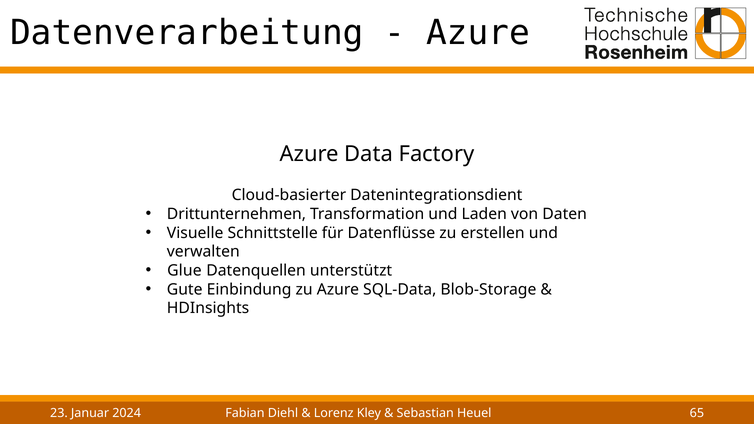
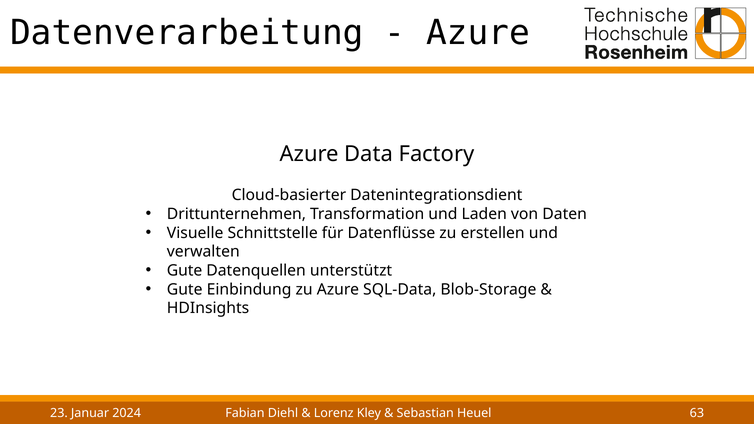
Glue: Glue -> Gute (185, 271)
65: 65 -> 63 (697, 413)
